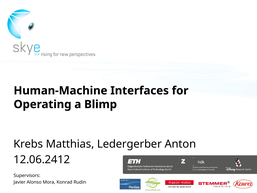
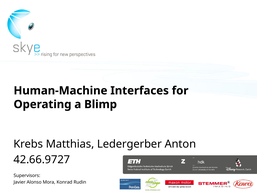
12.06.2412: 12.06.2412 -> 42.66.9727 (42, 159)
